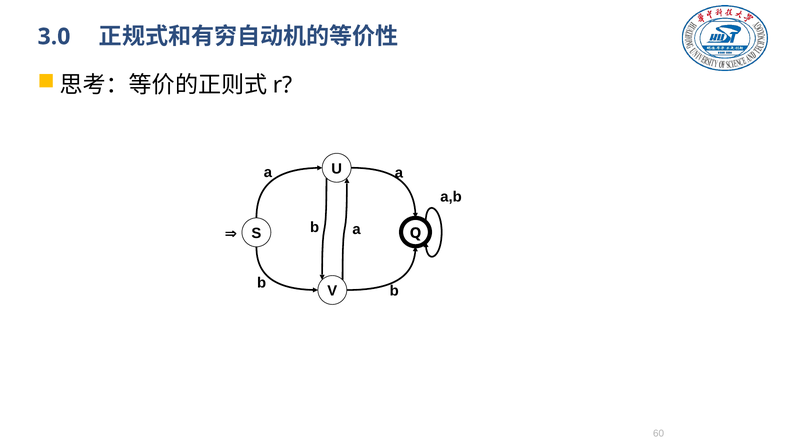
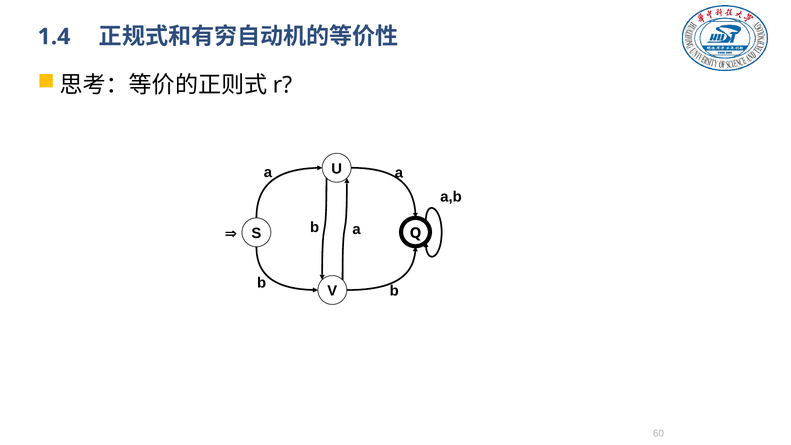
3.0: 3.0 -> 1.4 (54, 37)
